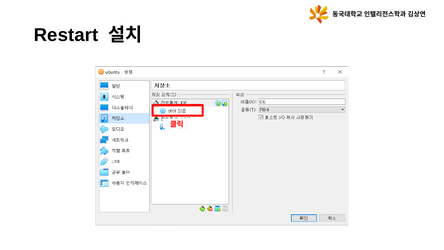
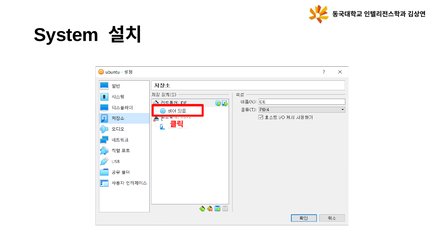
Restart: Restart -> System (66, 35)
